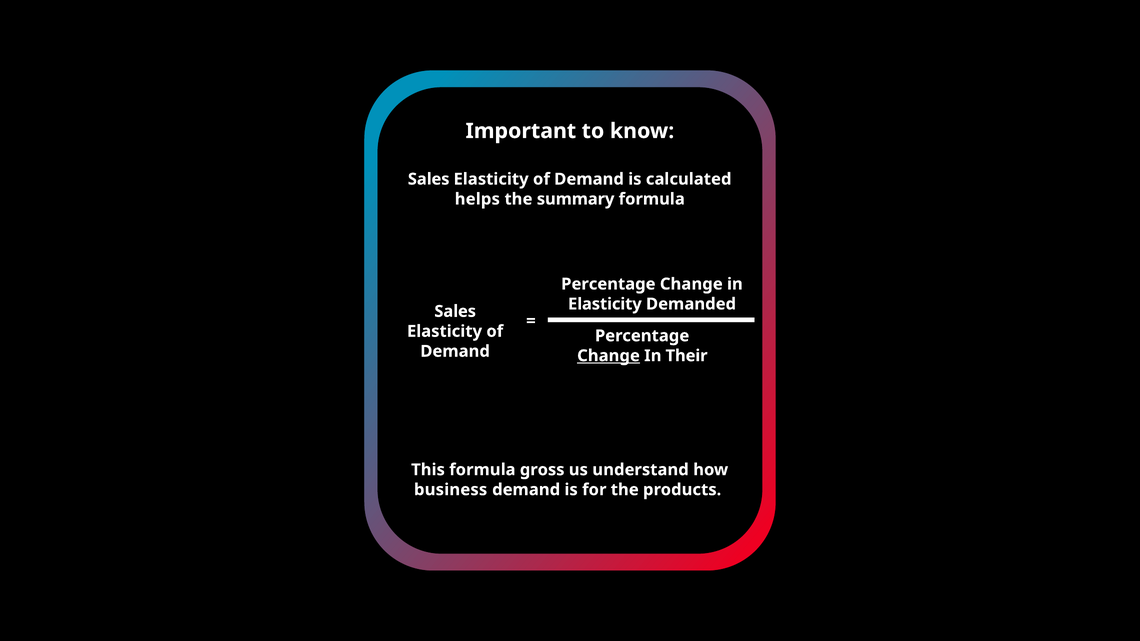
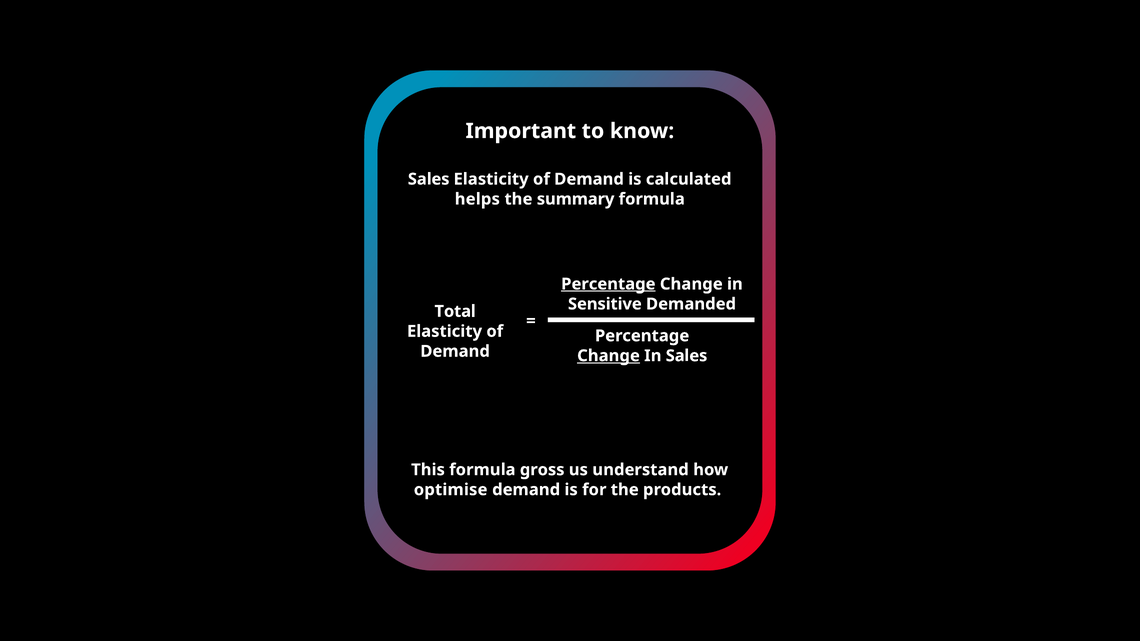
Percentage underline: none -> present (608, 284)
Elasticity: Elasticity -> Sensitive (605, 304)
Sales: Sales -> Total (455, 311)
In Their: Their -> Sales (687, 356)
business: business -> optimise (451, 490)
